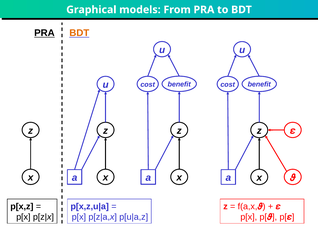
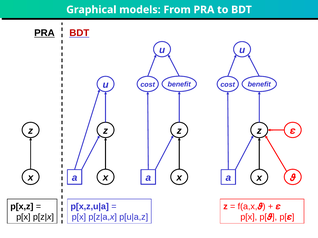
BDT colour: orange -> red (79, 33)
